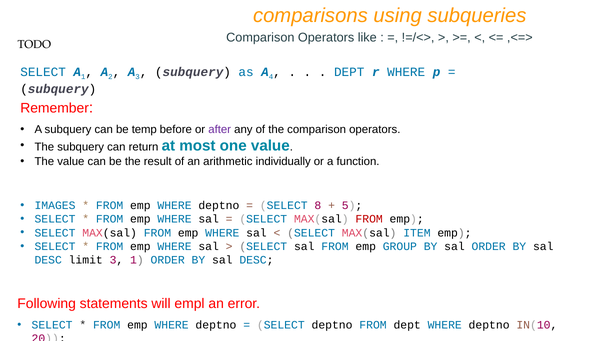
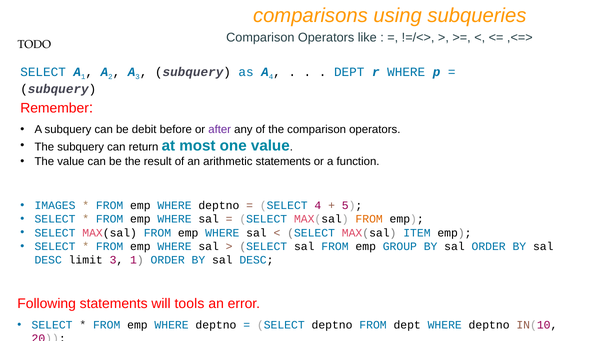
temp: temp -> debit (144, 130)
arithmetic individually: individually -> statements (283, 162)
SELECT 8: 8 -> 4 (318, 206)
FROM colour: red -> orange (369, 219)
empl: empl -> tools (189, 304)
